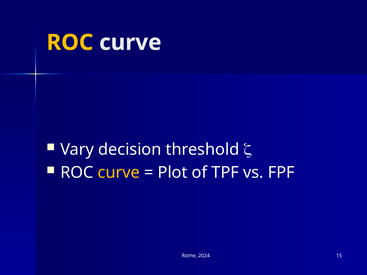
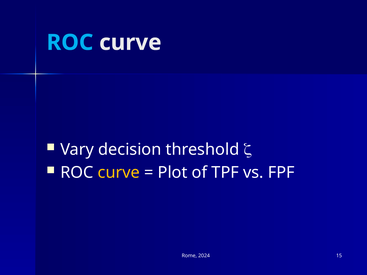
ROC colour: yellow -> light blue (70, 43)
